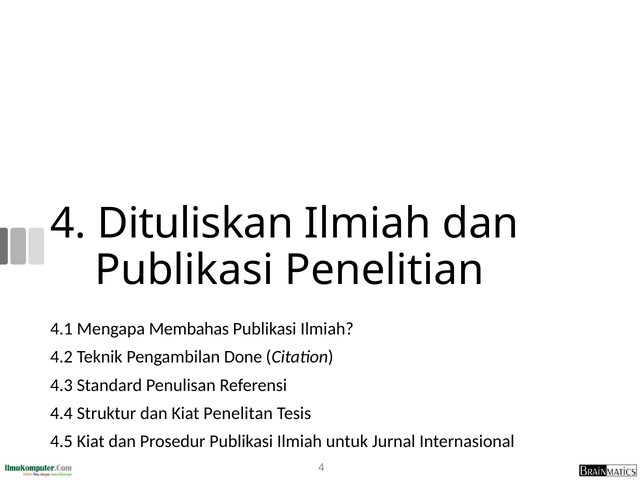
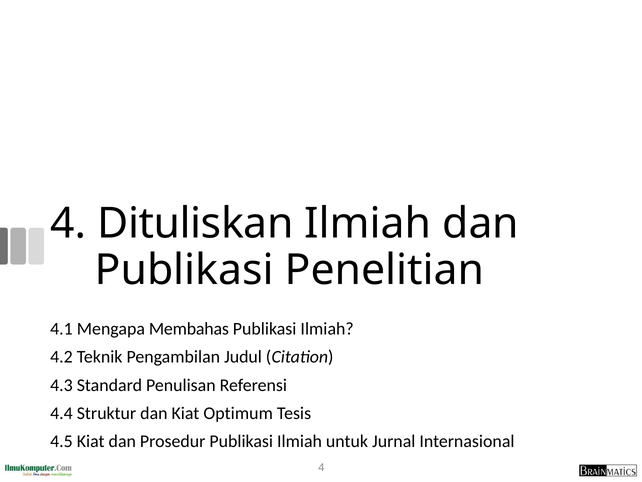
Done: Done -> Judul (243, 357)
Penelitan: Penelitan -> Optimum (238, 413)
